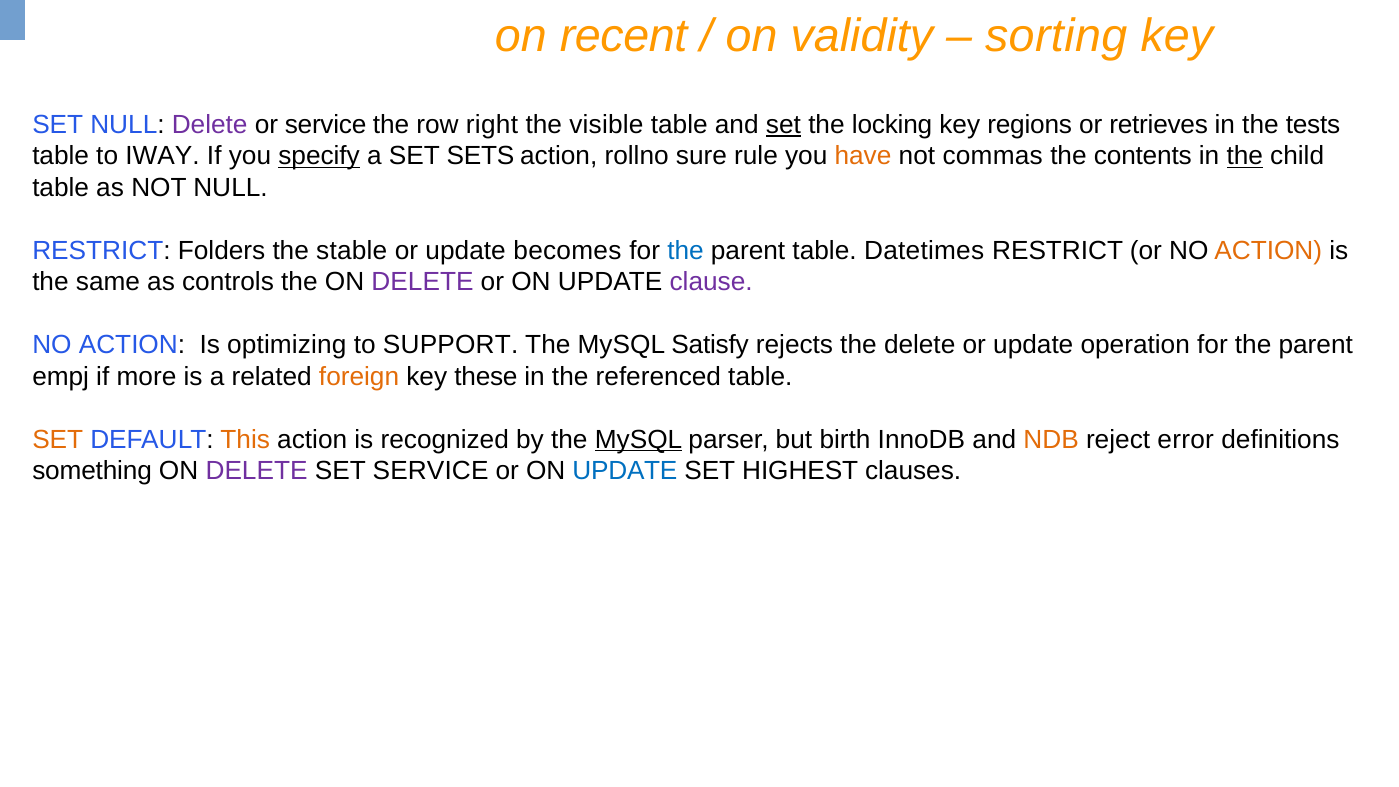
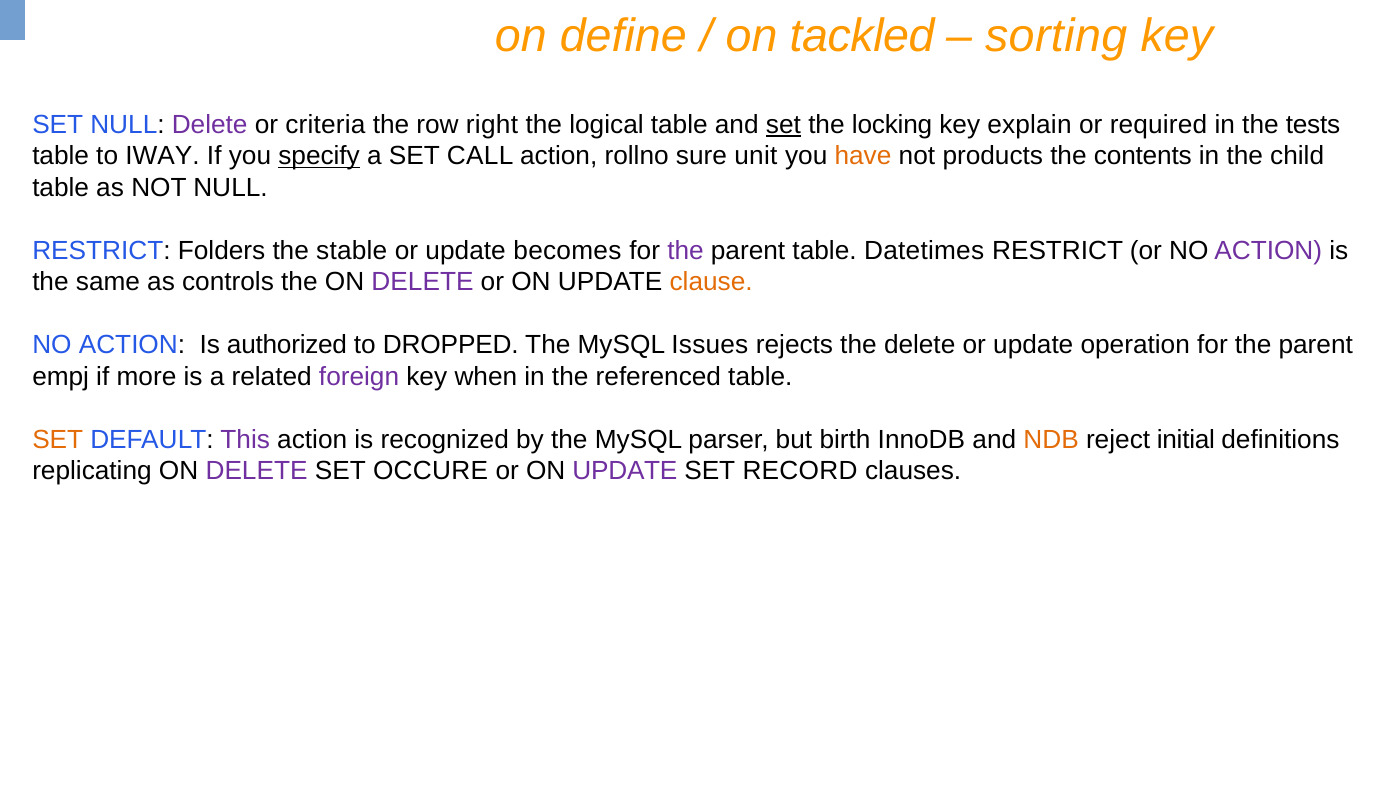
recent: recent -> define (623, 36)
validity: validity -> tackled (862, 36)
or service: service -> criteria (325, 125)
visible: visible -> logical (606, 125)
regions: regions -> explain (1029, 125)
retrieves: retrieves -> required (1158, 125)
SETS: SETS -> CALL (480, 156)
rule: rule -> unit (756, 156)
commas: commas -> products (993, 156)
the underline: present -> none (1245, 156)
the colour: blue -> purple (685, 250)
ACTION colour: orange -> purple (1268, 250)
clause colour: purple -> orange (711, 282)
optimizing: optimizing -> authorized (287, 345)
SUPPORT: SUPPORT -> DROPPED (451, 345)
Satisfy: Satisfy -> Issues (710, 345)
foreign colour: orange -> purple (359, 376)
these: these -> when (486, 376)
This colour: orange -> purple (245, 439)
MySQL underline: present -> none (639, 439)
error: error -> initial (1186, 439)
something: something -> replicating (92, 471)
SET SERVICE: SERVICE -> OCCURE (431, 471)
UPDATE colour: blue -> purple (625, 471)
HIGHEST: HIGHEST -> RECORD (800, 471)
